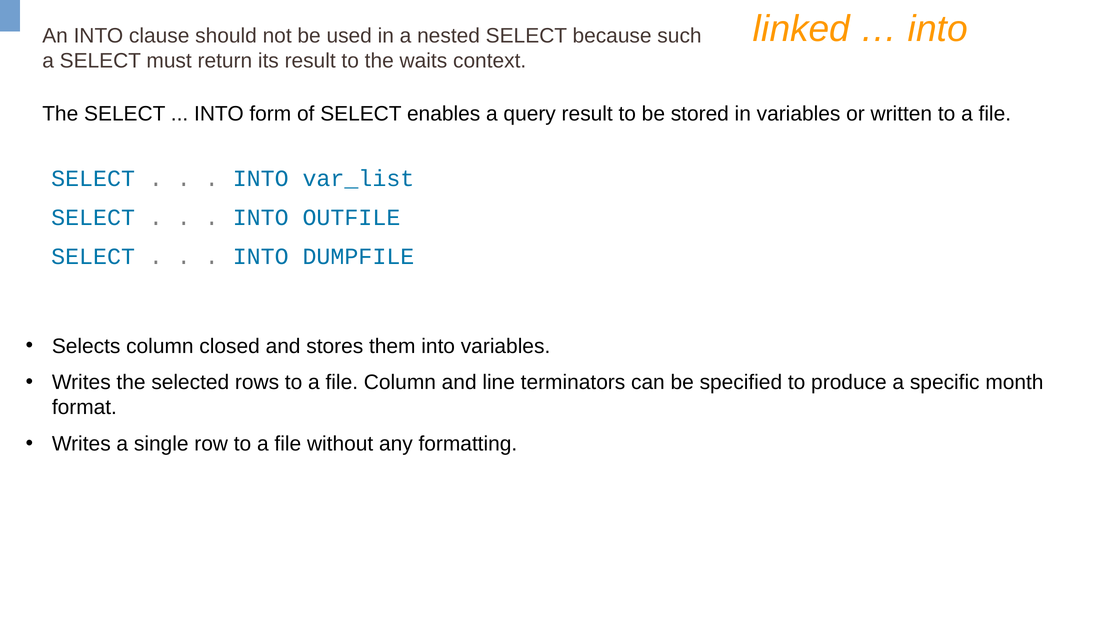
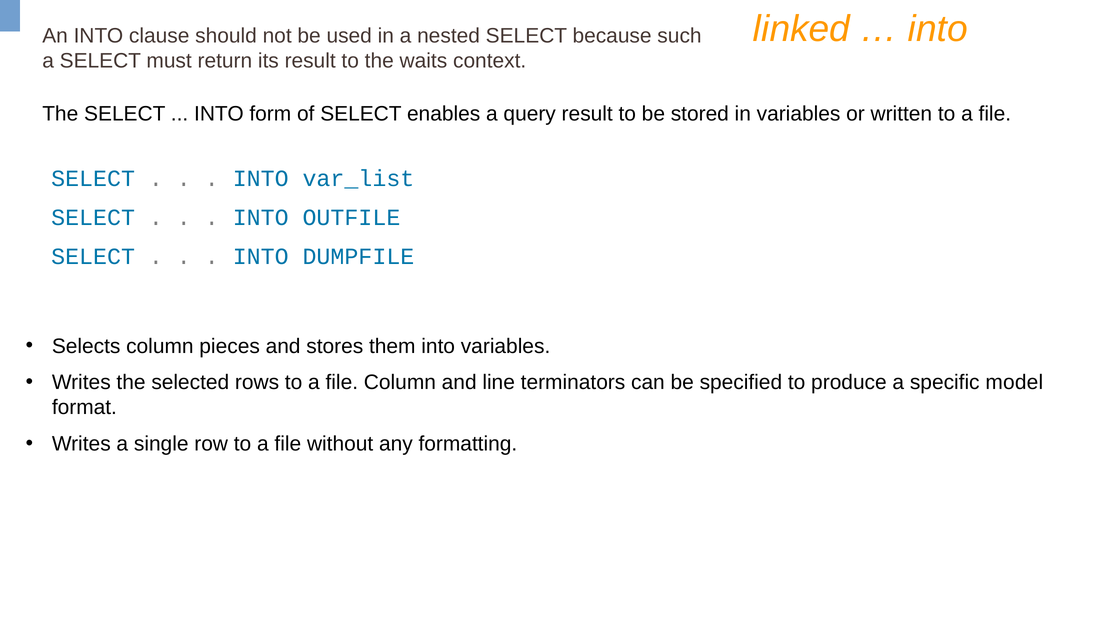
closed: closed -> pieces (230, 346)
month: month -> model (1014, 382)
